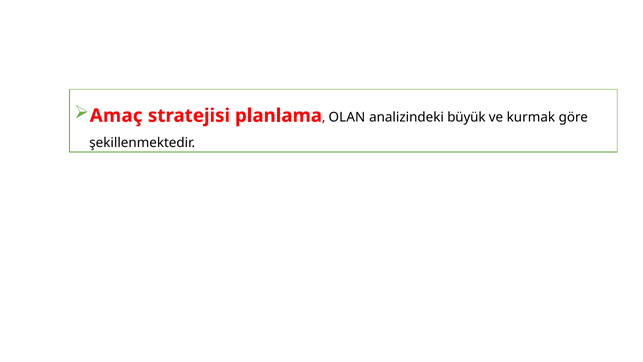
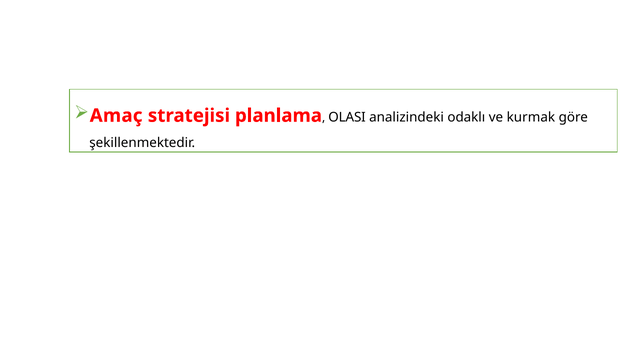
OLAN: OLAN -> OLASI (347, 117)
büyük: büyük -> odaklı (466, 117)
